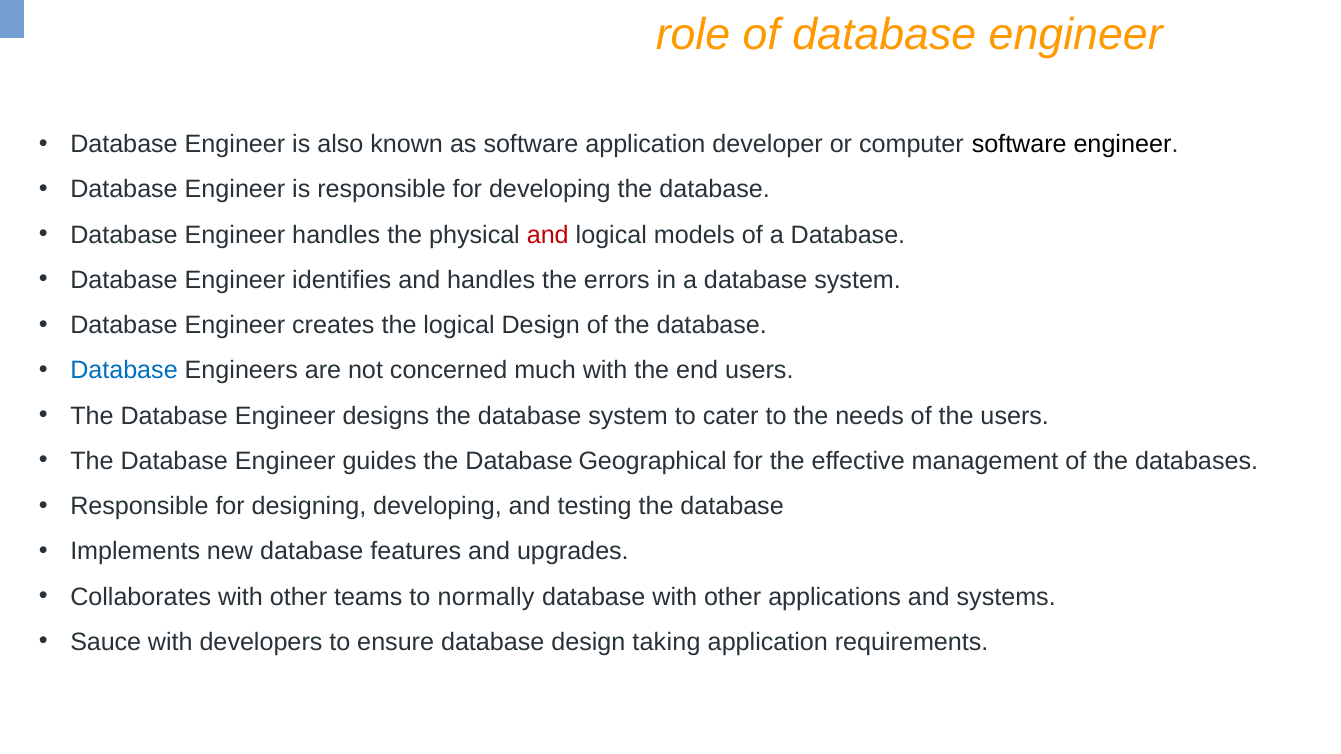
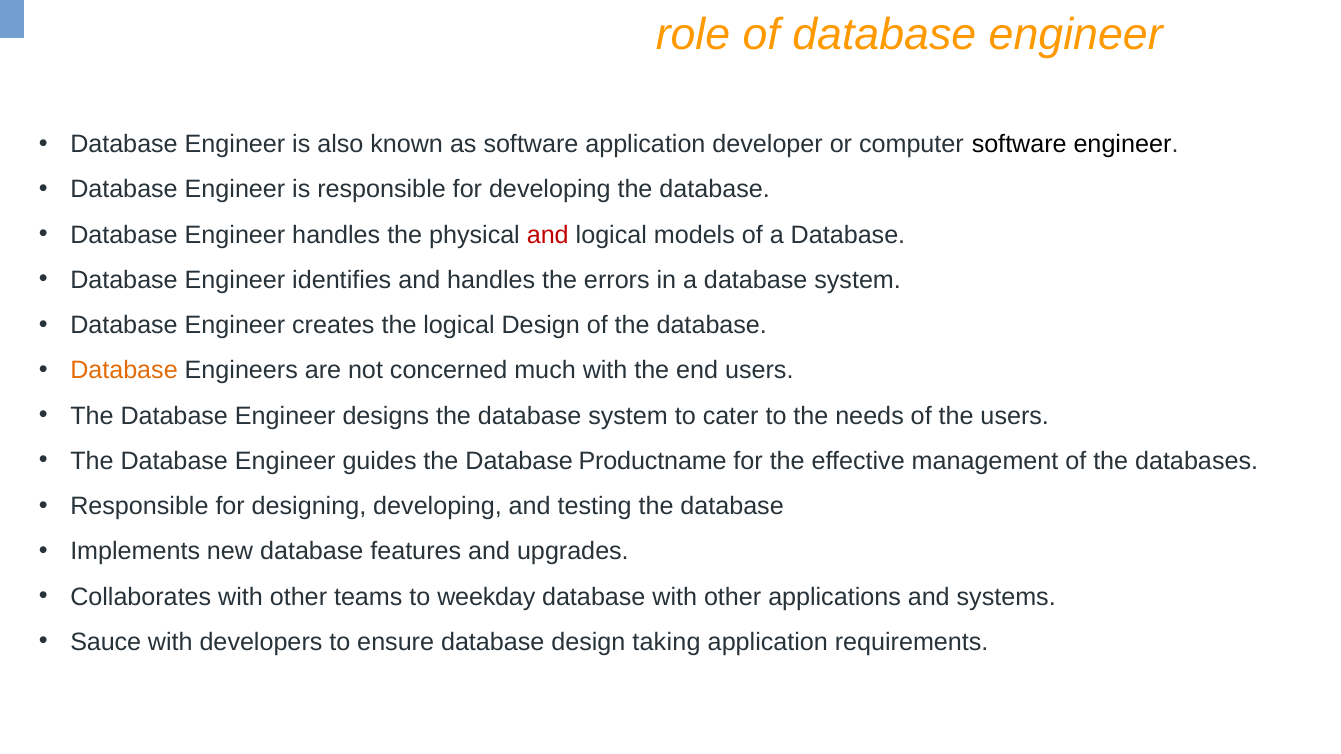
Database colour: blue -> orange (124, 371)
Geographical: Geographical -> Productname (653, 461)
normally: normally -> weekday (486, 597)
